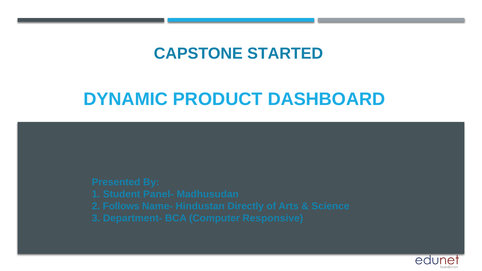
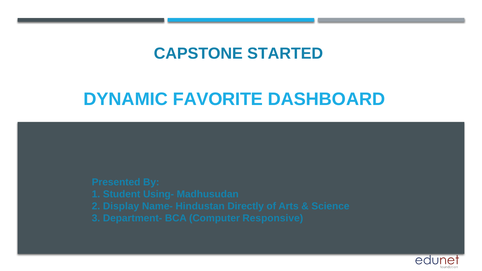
PRODUCT: PRODUCT -> FAVORITE (218, 99)
Panel-: Panel- -> Using- (159, 194)
Follows: Follows -> Display (121, 206)
